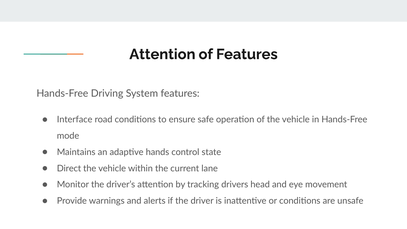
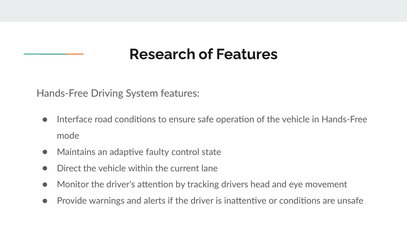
Attention: Attention -> Research (162, 54)
hands: hands -> faulty (157, 152)
